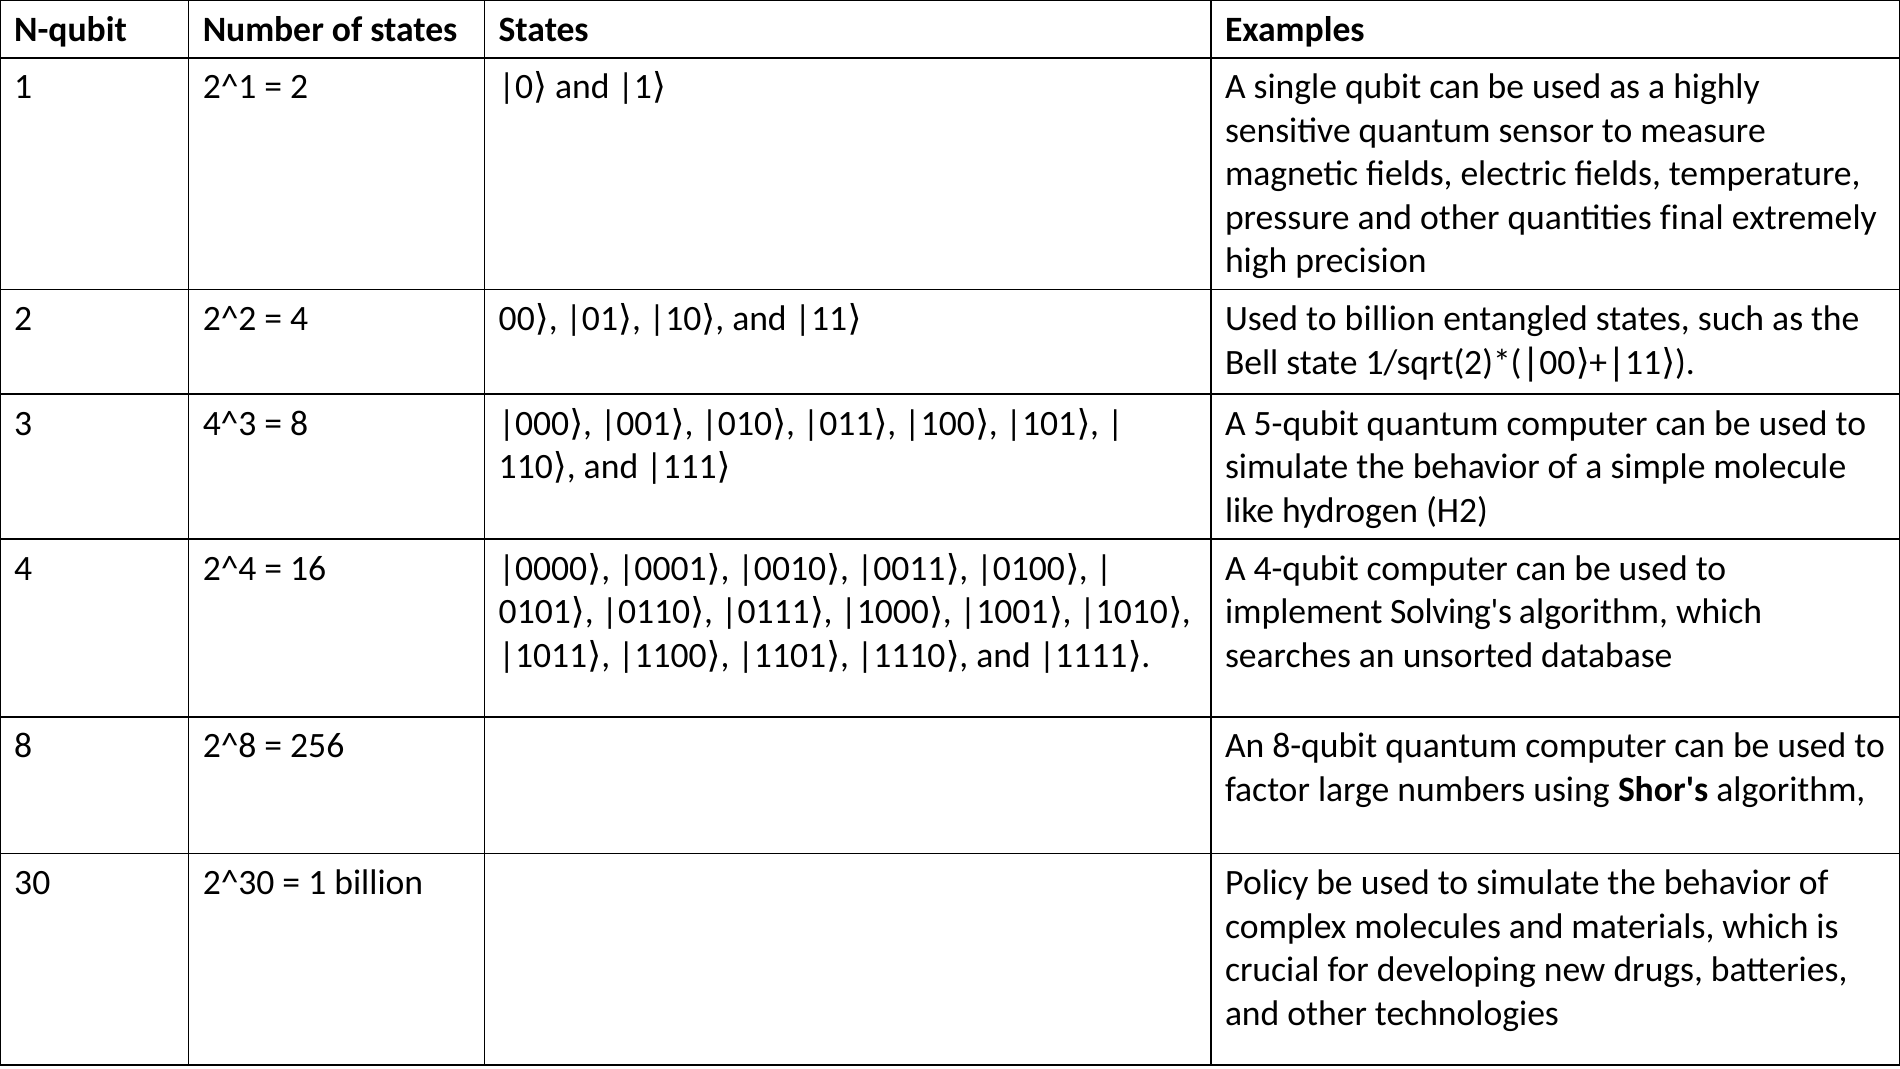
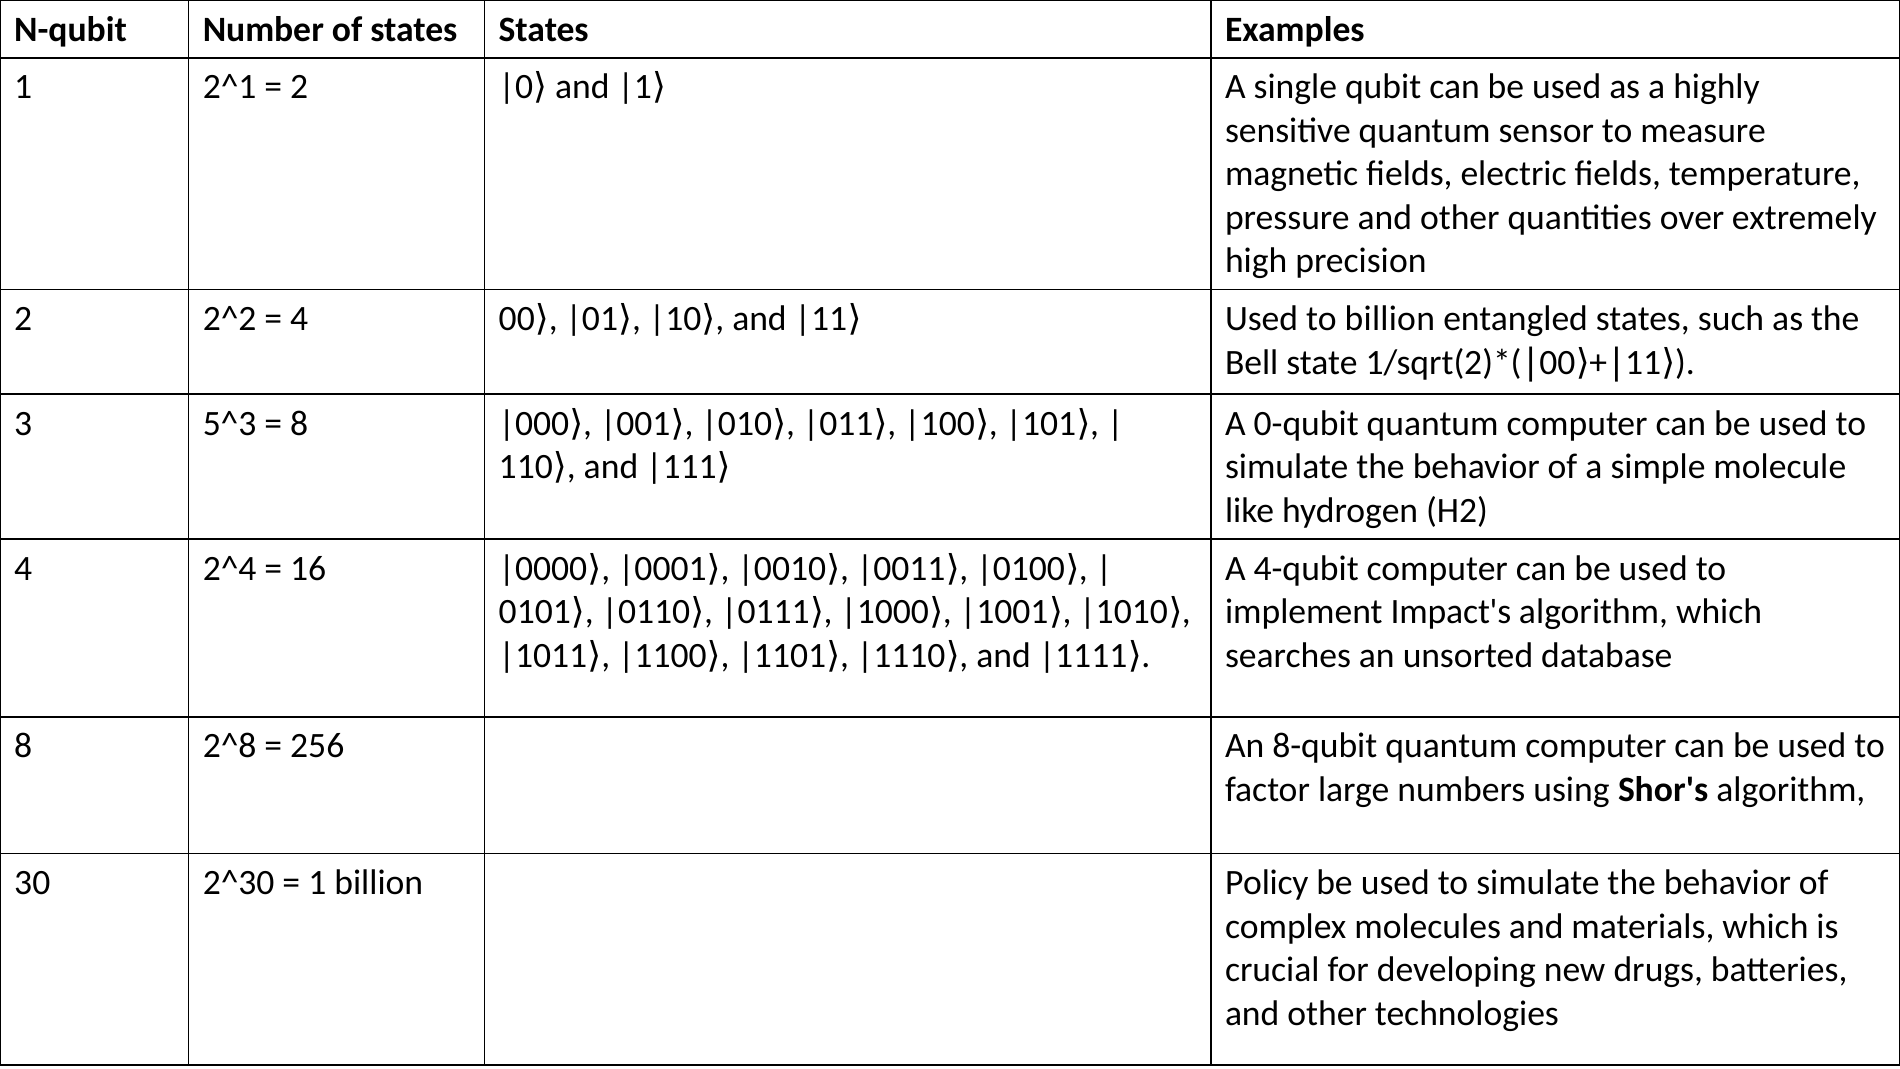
final: final -> over (1692, 218)
4^3: 4^3 -> 5^3 (230, 423)
5-qubit: 5-qubit -> 0-qubit (1306, 423)
Solving's: Solving's -> Impact's (1451, 612)
